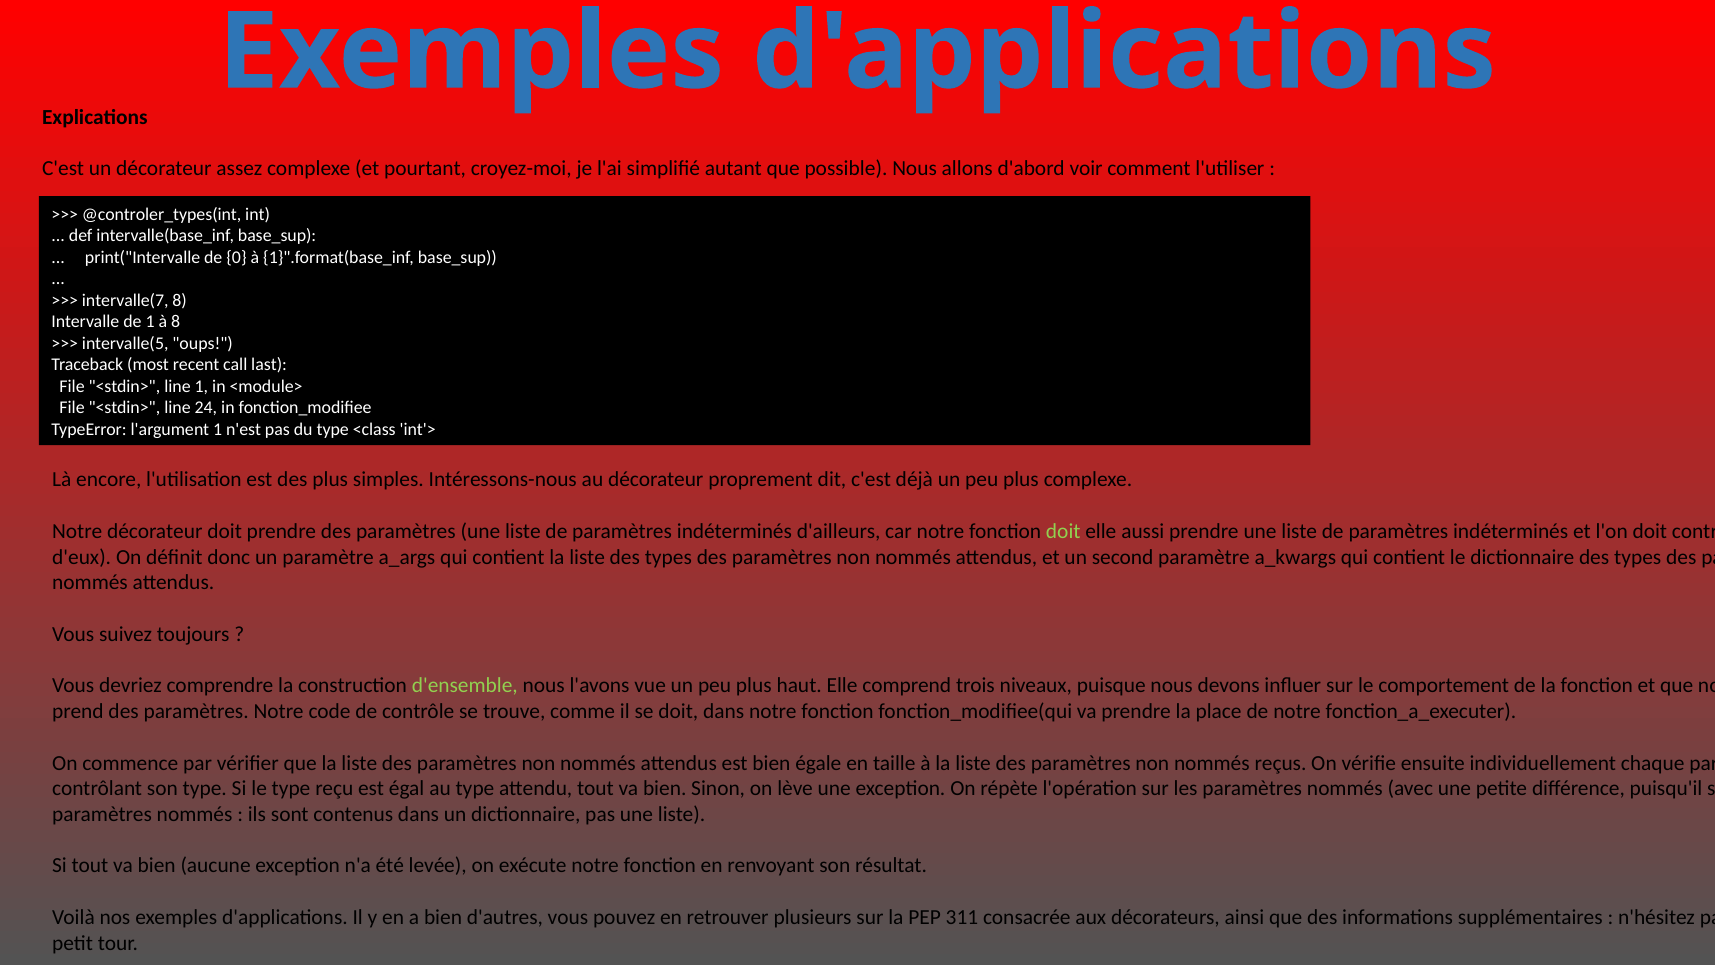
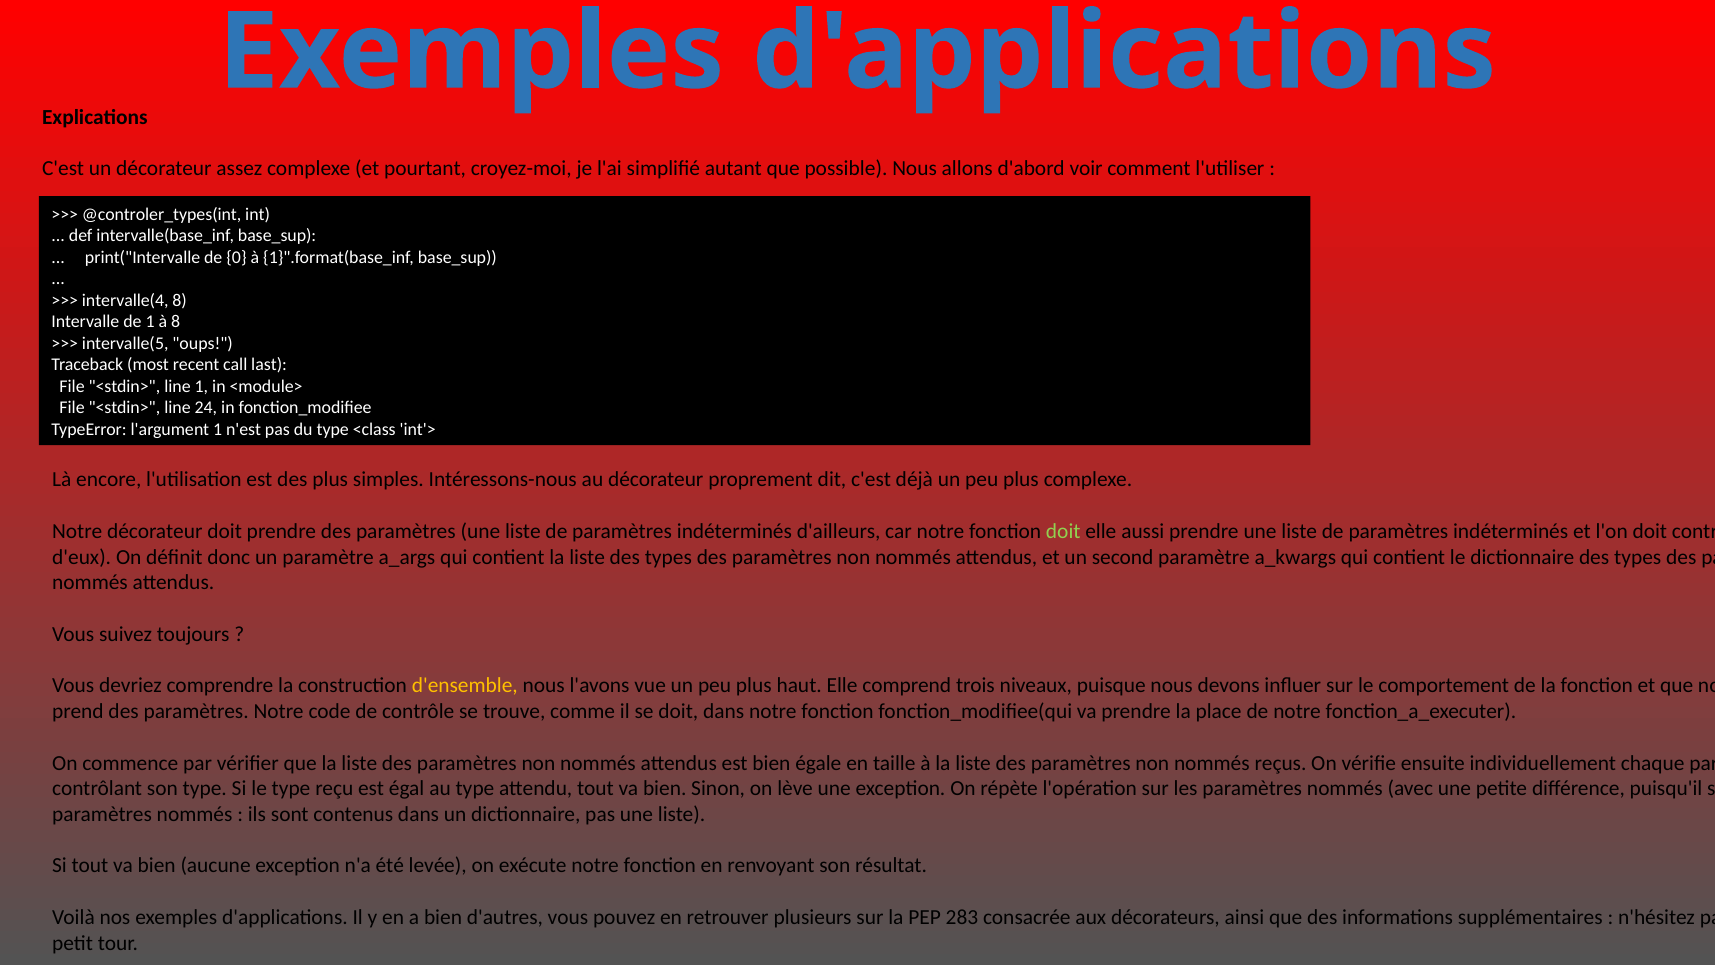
intervalle(7: intervalle(7 -> intervalle(4 (125, 300)
d'ensemble colour: light green -> yellow (465, 686)
311: 311 -> 283 (962, 917)
